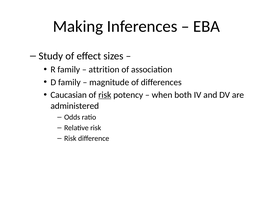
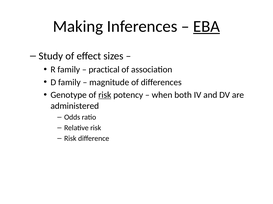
EBA underline: none -> present (207, 26)
attrition: attrition -> practical (104, 70)
Caucasian: Caucasian -> Genotype (69, 95)
